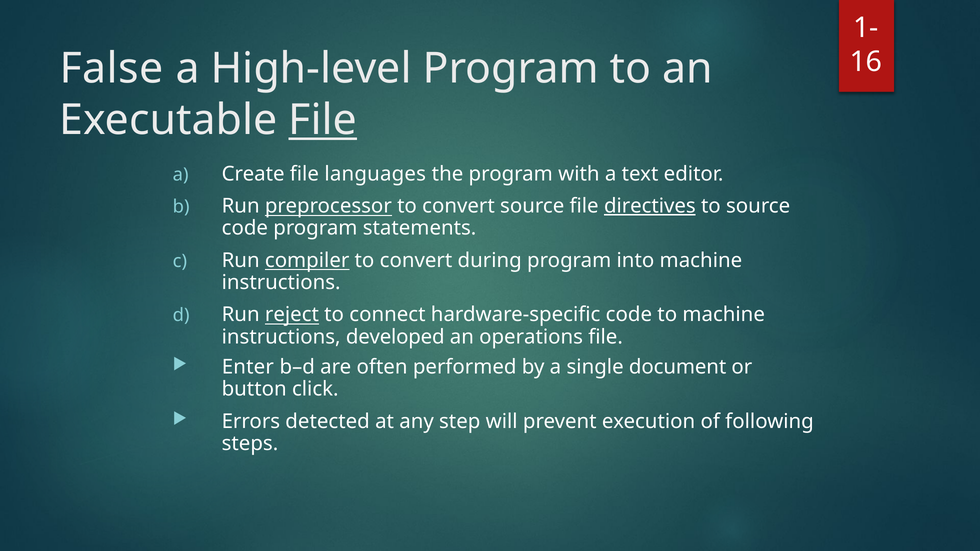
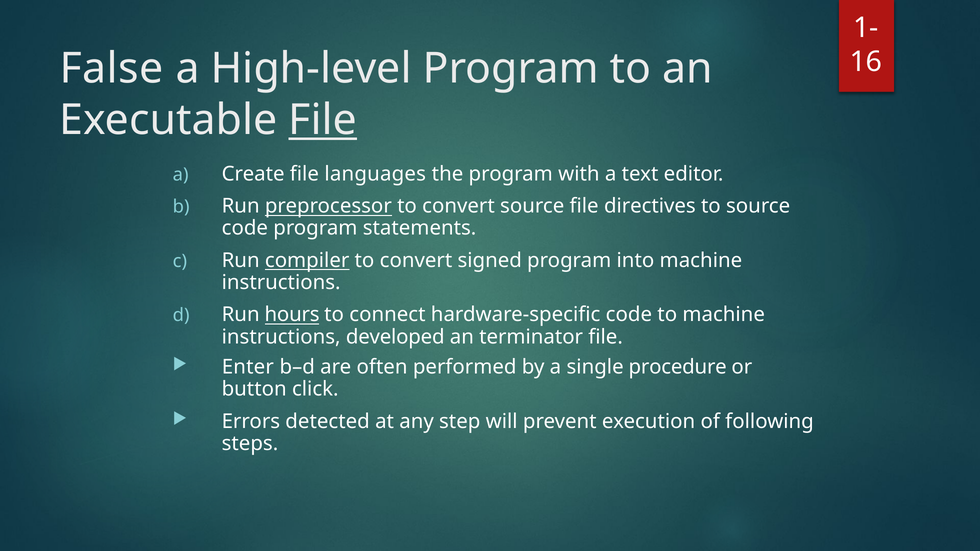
directives underline: present -> none (650, 206)
during: during -> signed (490, 261)
reject: reject -> hours (292, 315)
operations: operations -> terminator (531, 337)
document: document -> procedure (678, 367)
